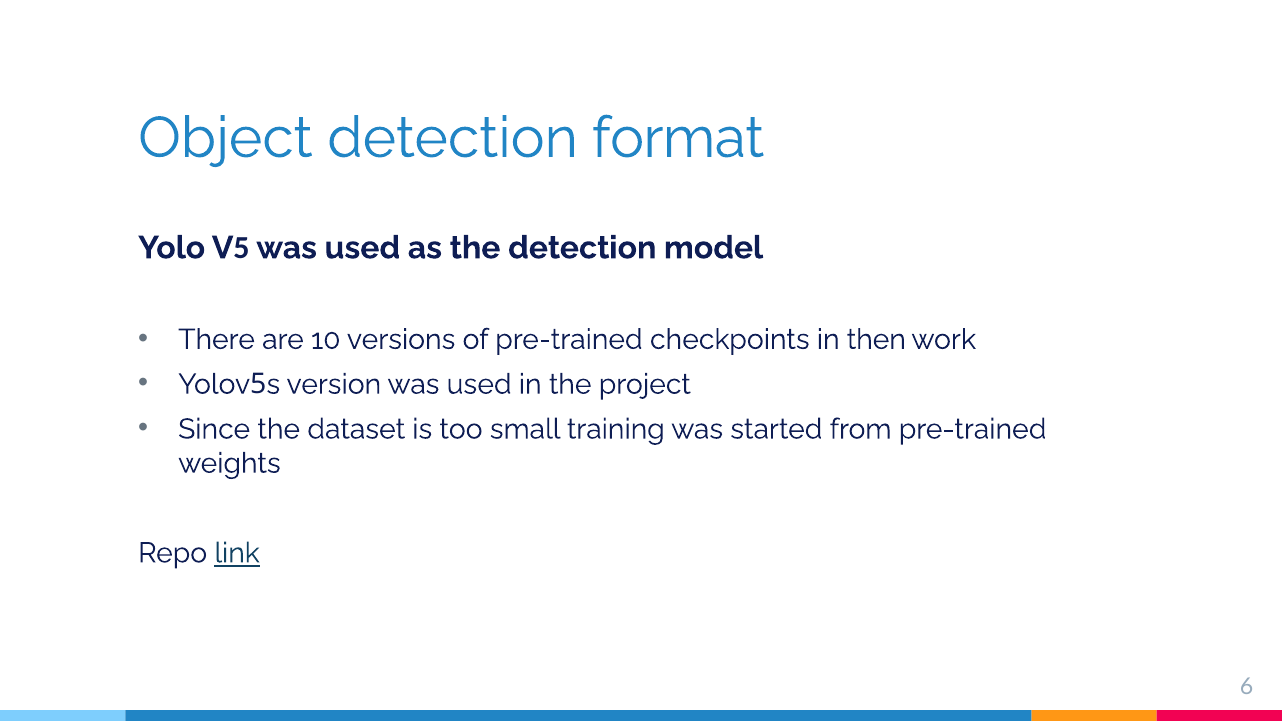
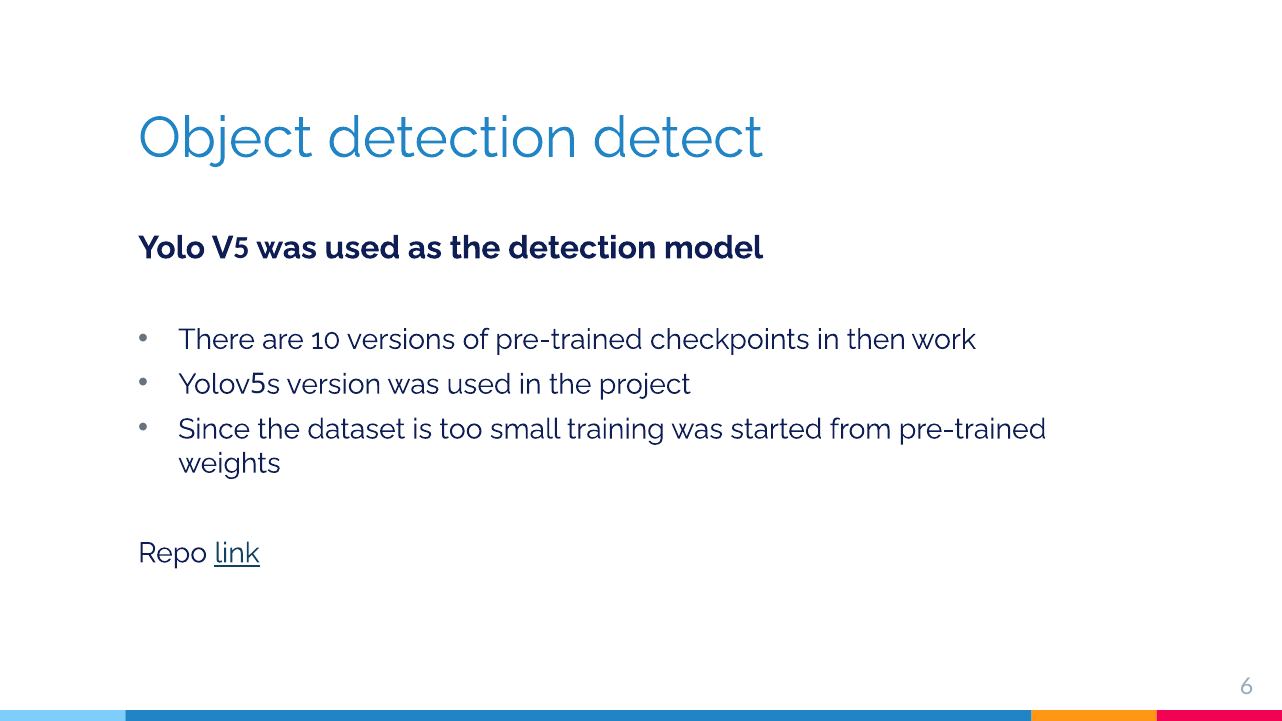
format: format -> detect (678, 138)
